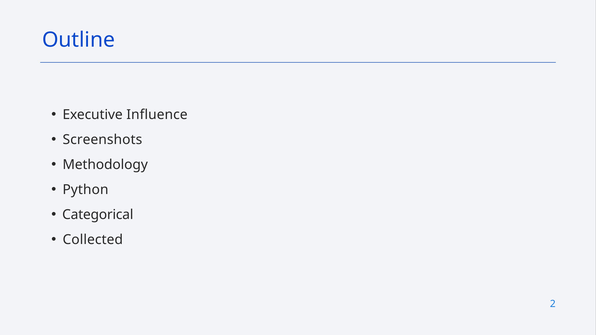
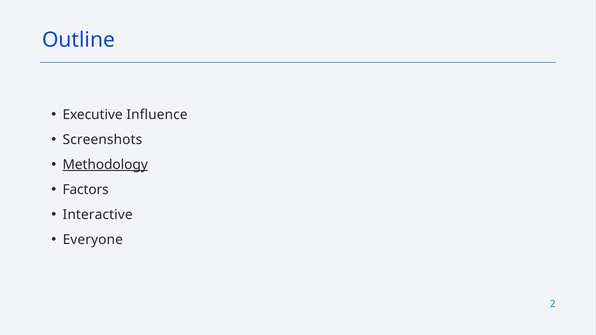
Methodology underline: none -> present (105, 165)
Python: Python -> Factors (86, 190)
Categorical: Categorical -> Interactive (98, 215)
Collected: Collected -> Everyone (93, 240)
